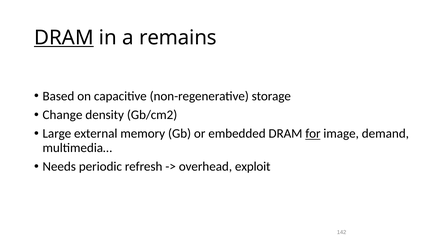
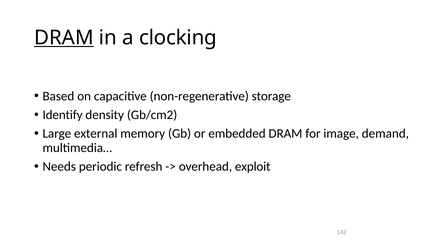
remains: remains -> clocking (178, 38)
Change: Change -> Identify (63, 115)
for underline: present -> none (313, 134)
